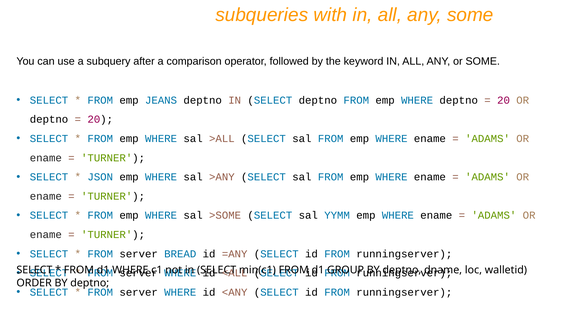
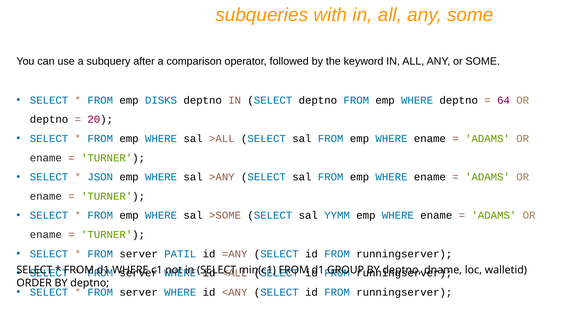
JEANS: JEANS -> DISKS (161, 100)
20: 20 -> 64 (504, 100)
BREAD: BREAD -> PATIL (180, 254)
